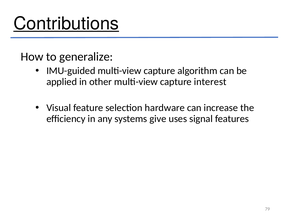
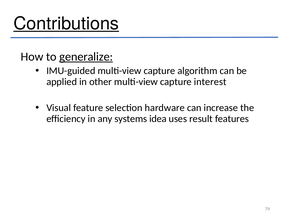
generalize underline: none -> present (86, 57)
give: give -> idea (158, 119)
signal: signal -> result (201, 119)
